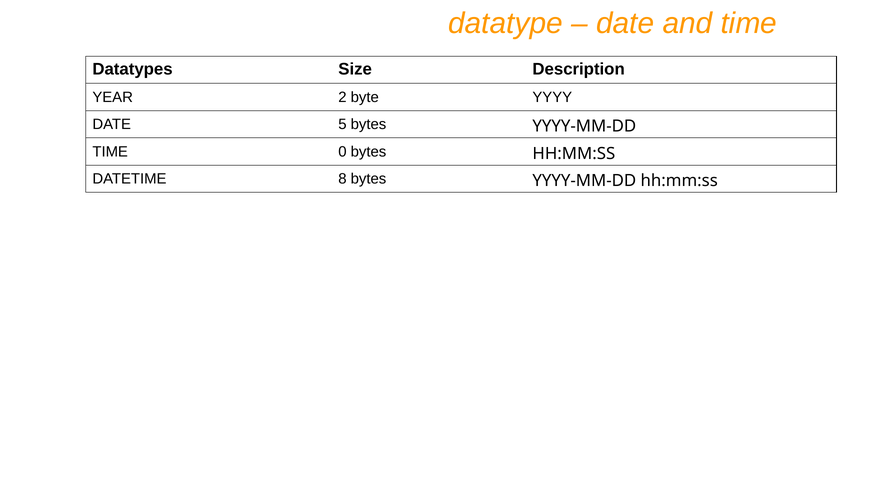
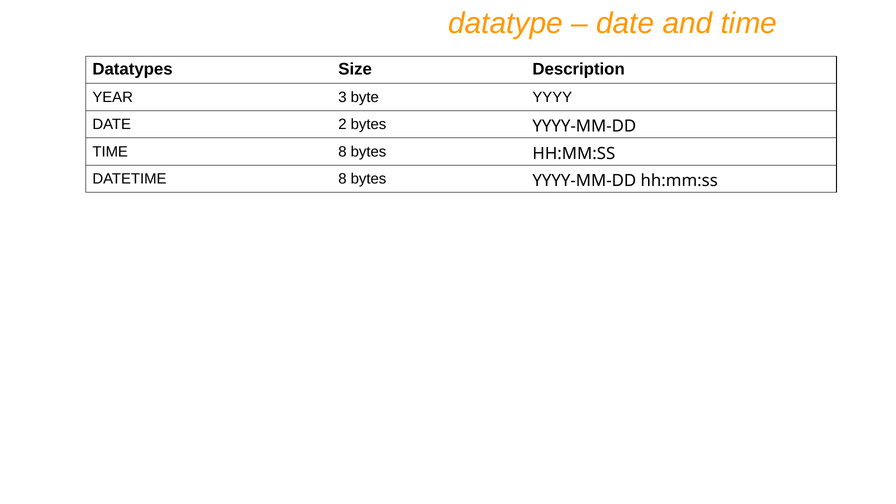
2: 2 -> 3 (342, 97)
5: 5 -> 2 (342, 125)
TIME 0: 0 -> 8 (342, 152)
